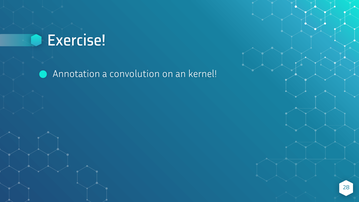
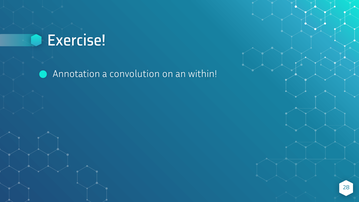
kernel: kernel -> within (203, 74)
